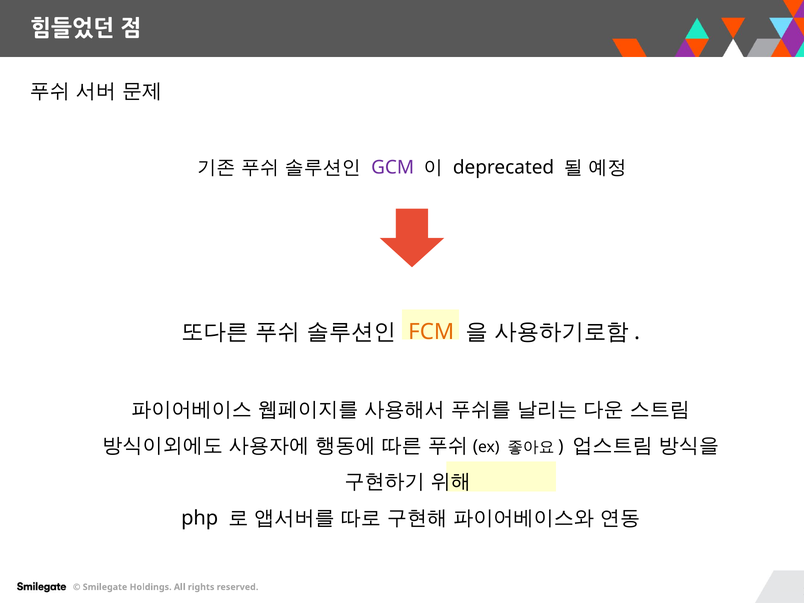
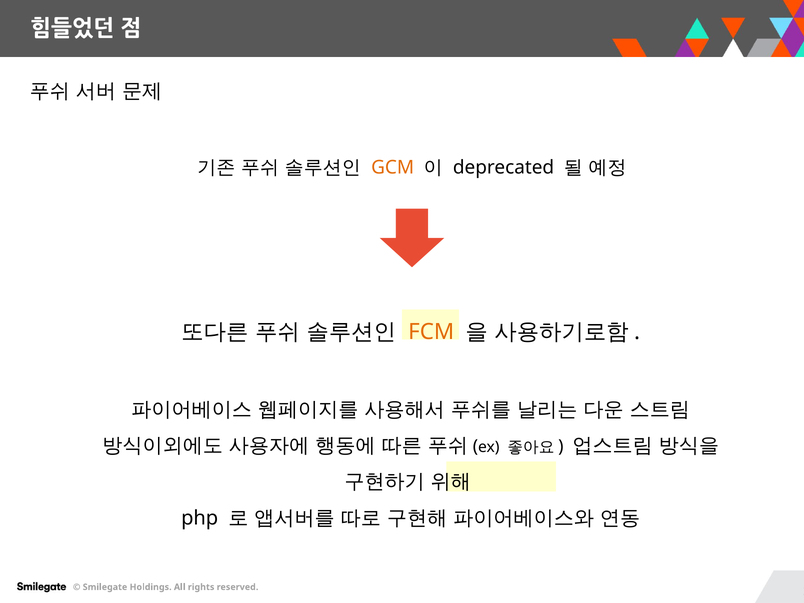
GCM colour: purple -> orange (393, 167)
